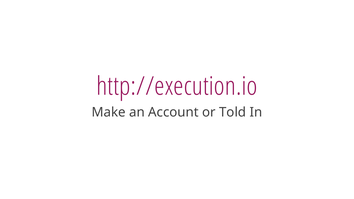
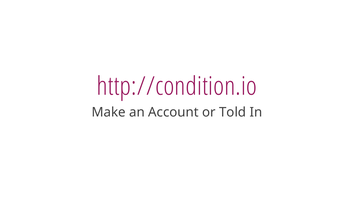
http://execution.io: http://execution.io -> http://condition.io (177, 86)
